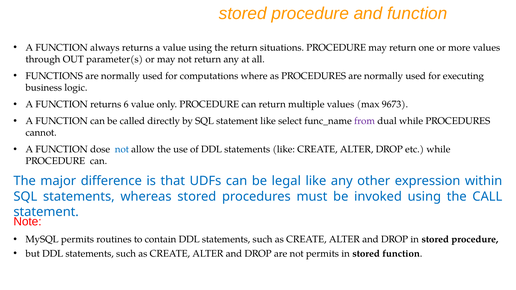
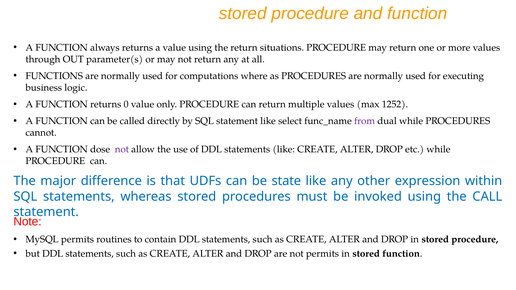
6: 6 -> 0 (126, 104)
9673: 9673 -> 1252 (395, 104)
not colour: blue -> purple (122, 150)
legal: legal -> state (286, 181)
